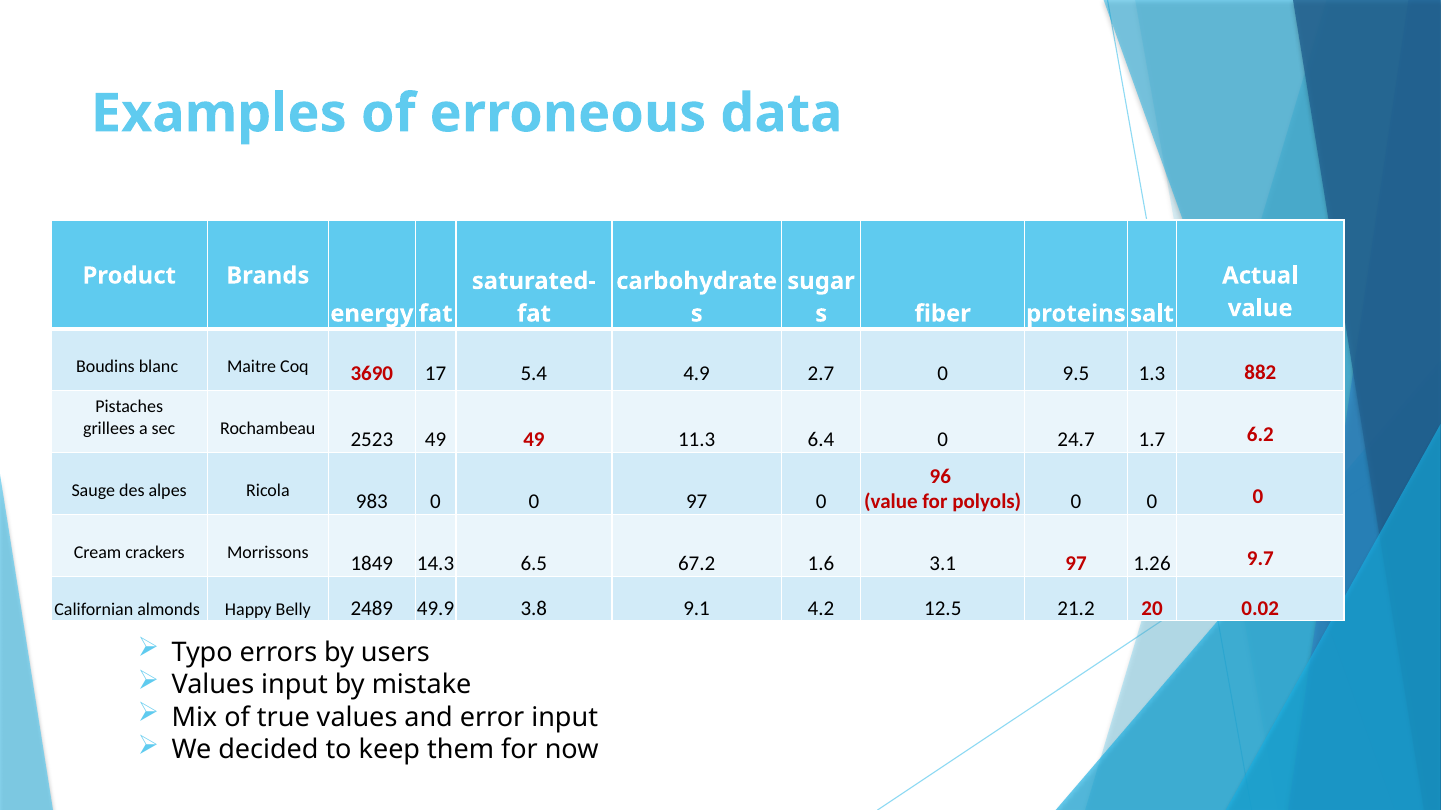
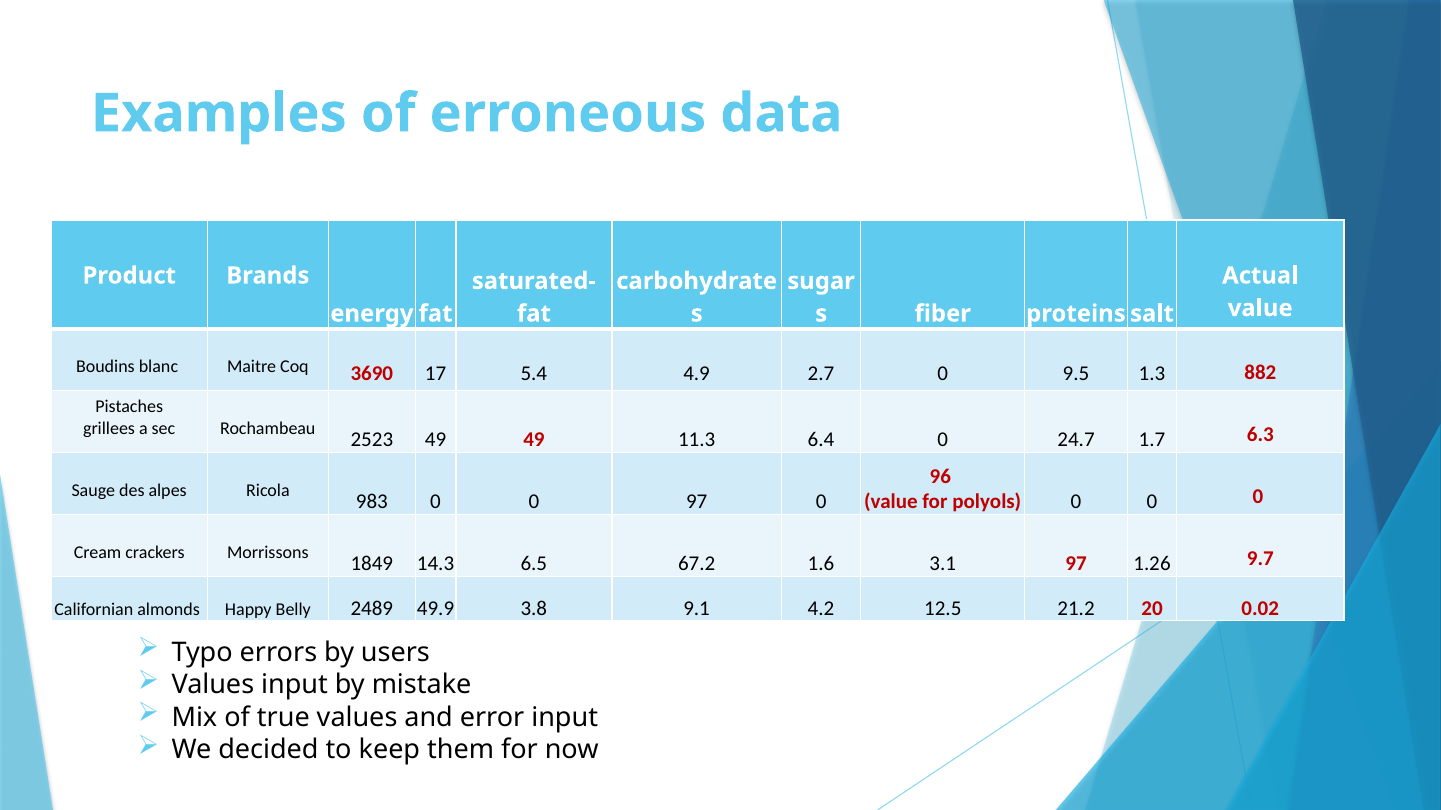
6.2: 6.2 -> 6.3 (1260, 435)
